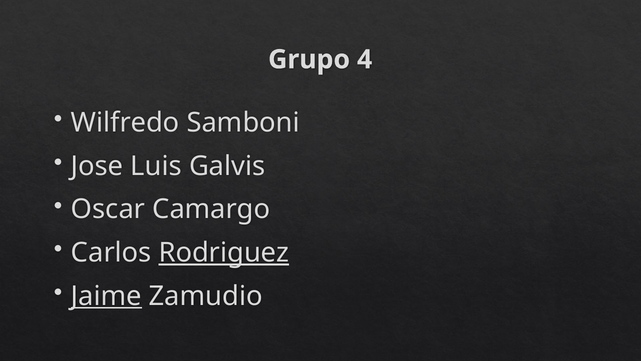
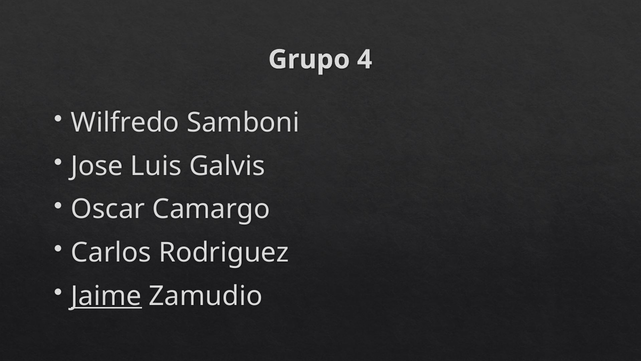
Rodriguez underline: present -> none (224, 252)
